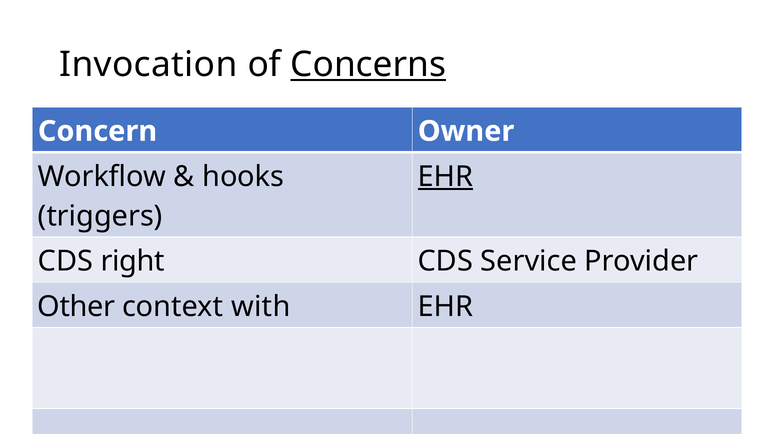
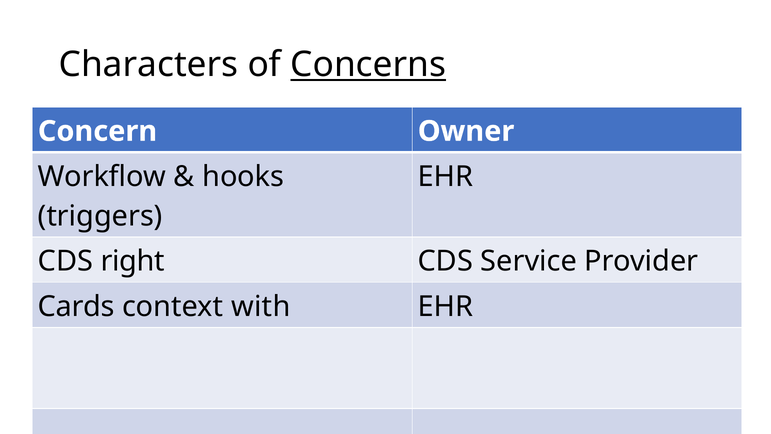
Invocation: Invocation -> Characters (149, 65)
EHR underline: present -> none (446, 176)
Other: Other -> Cards (76, 306)
